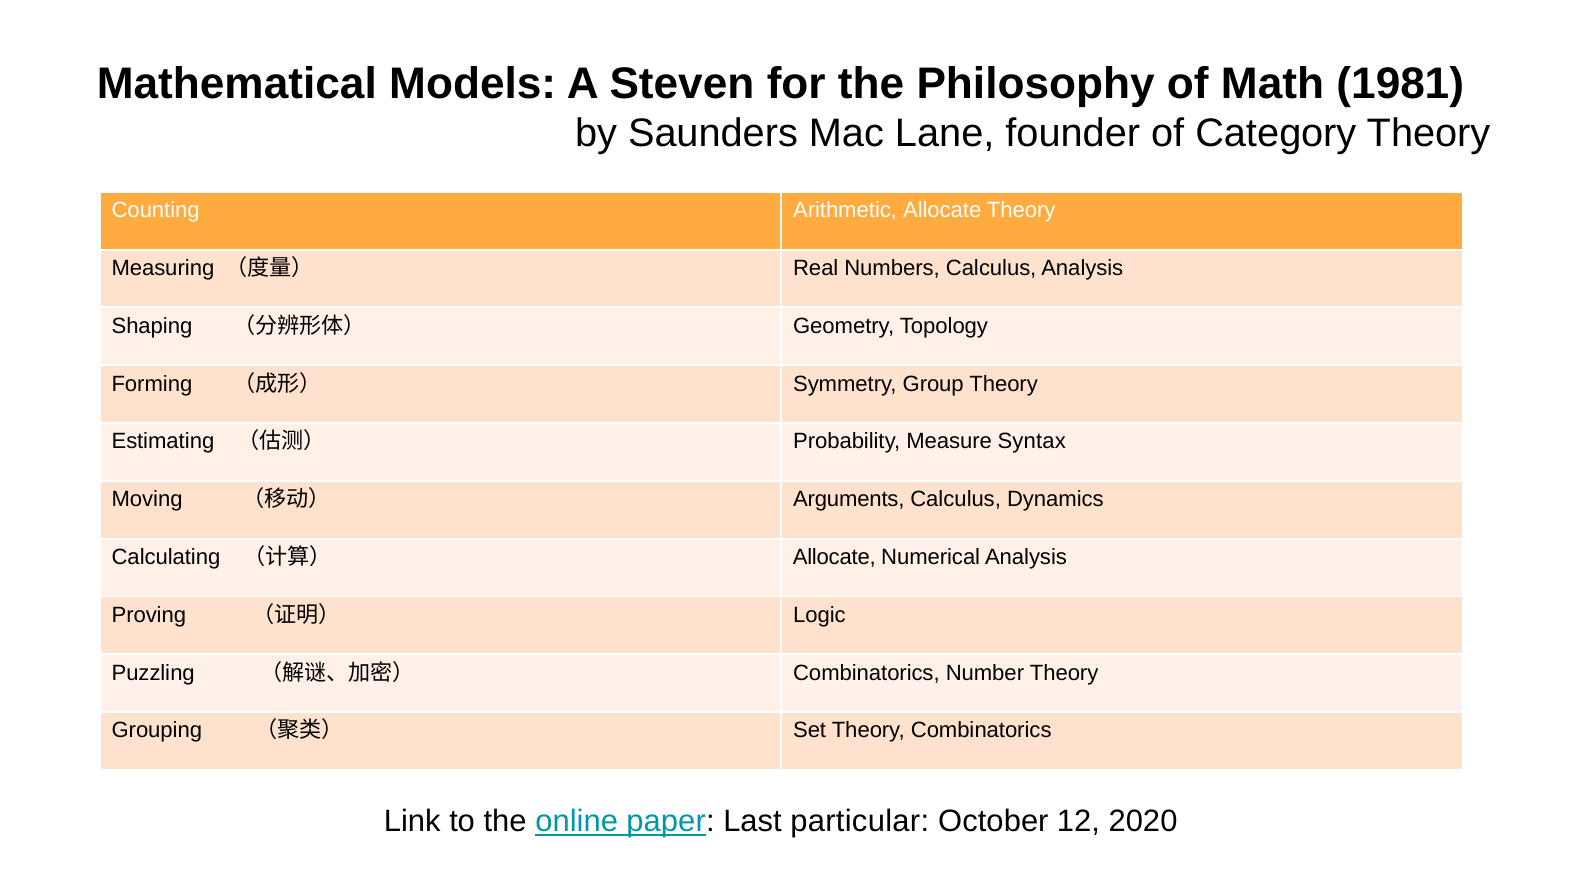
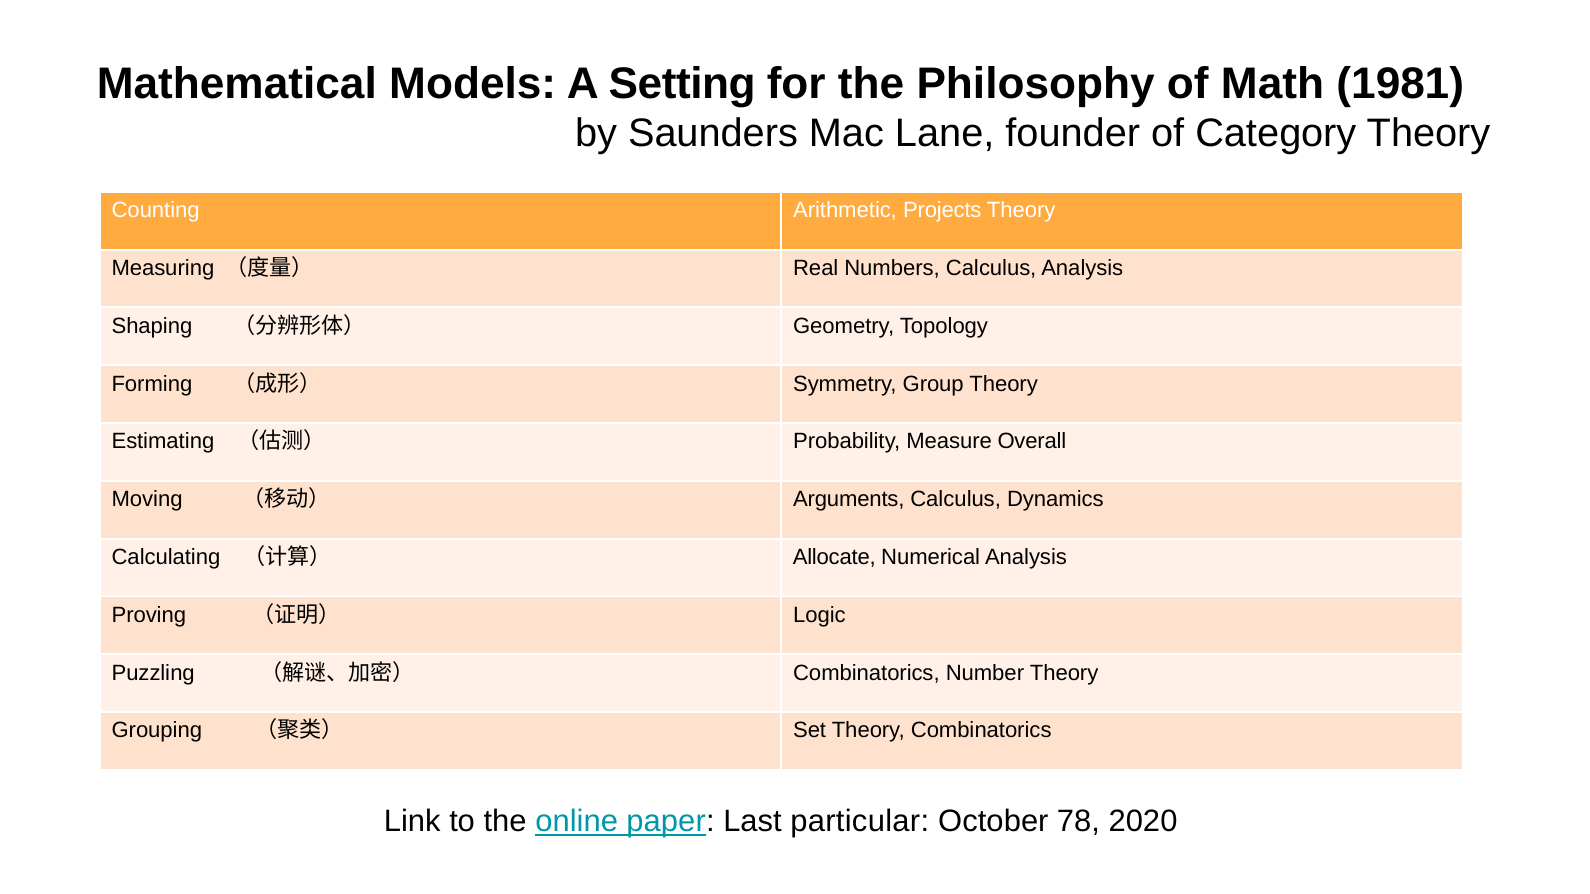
Steven: Steven -> Setting (682, 84)
Arithmetic Allocate: Allocate -> Projects (942, 210)
Syntax: Syntax -> Overall (1032, 442)
12: 12 -> 78 (1078, 821)
